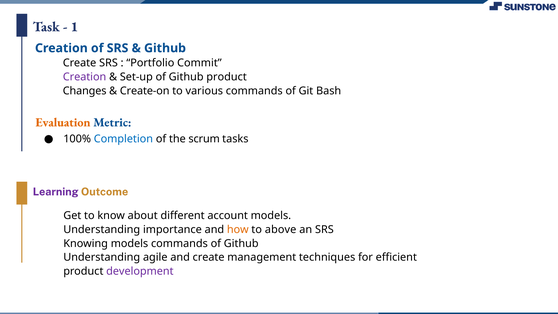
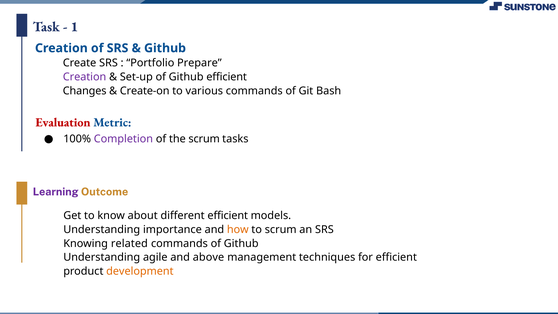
Commit: Commit -> Prepare (199, 63)
Github product: product -> efficient (227, 77)
Evaluation colour: orange -> red (63, 122)
Completion colour: blue -> purple (123, 139)
different account: account -> efficient (228, 216)
to above: above -> scrum (281, 229)
Knowing models: models -> related (129, 243)
and create: create -> above (208, 257)
development colour: purple -> orange (140, 271)
